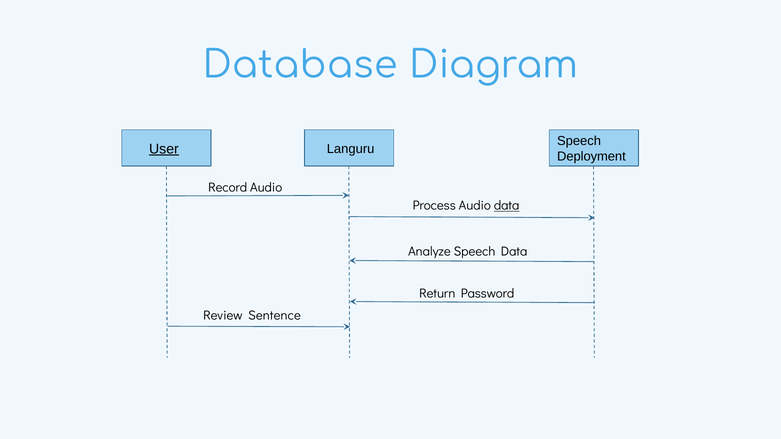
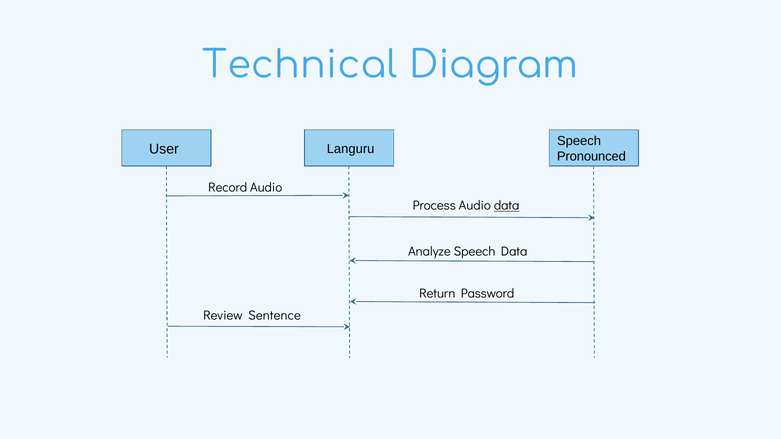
Database: Database -> Technical (300, 65)
User underline: present -> none (164, 149)
Deployment: Deployment -> Pronounced (591, 157)
